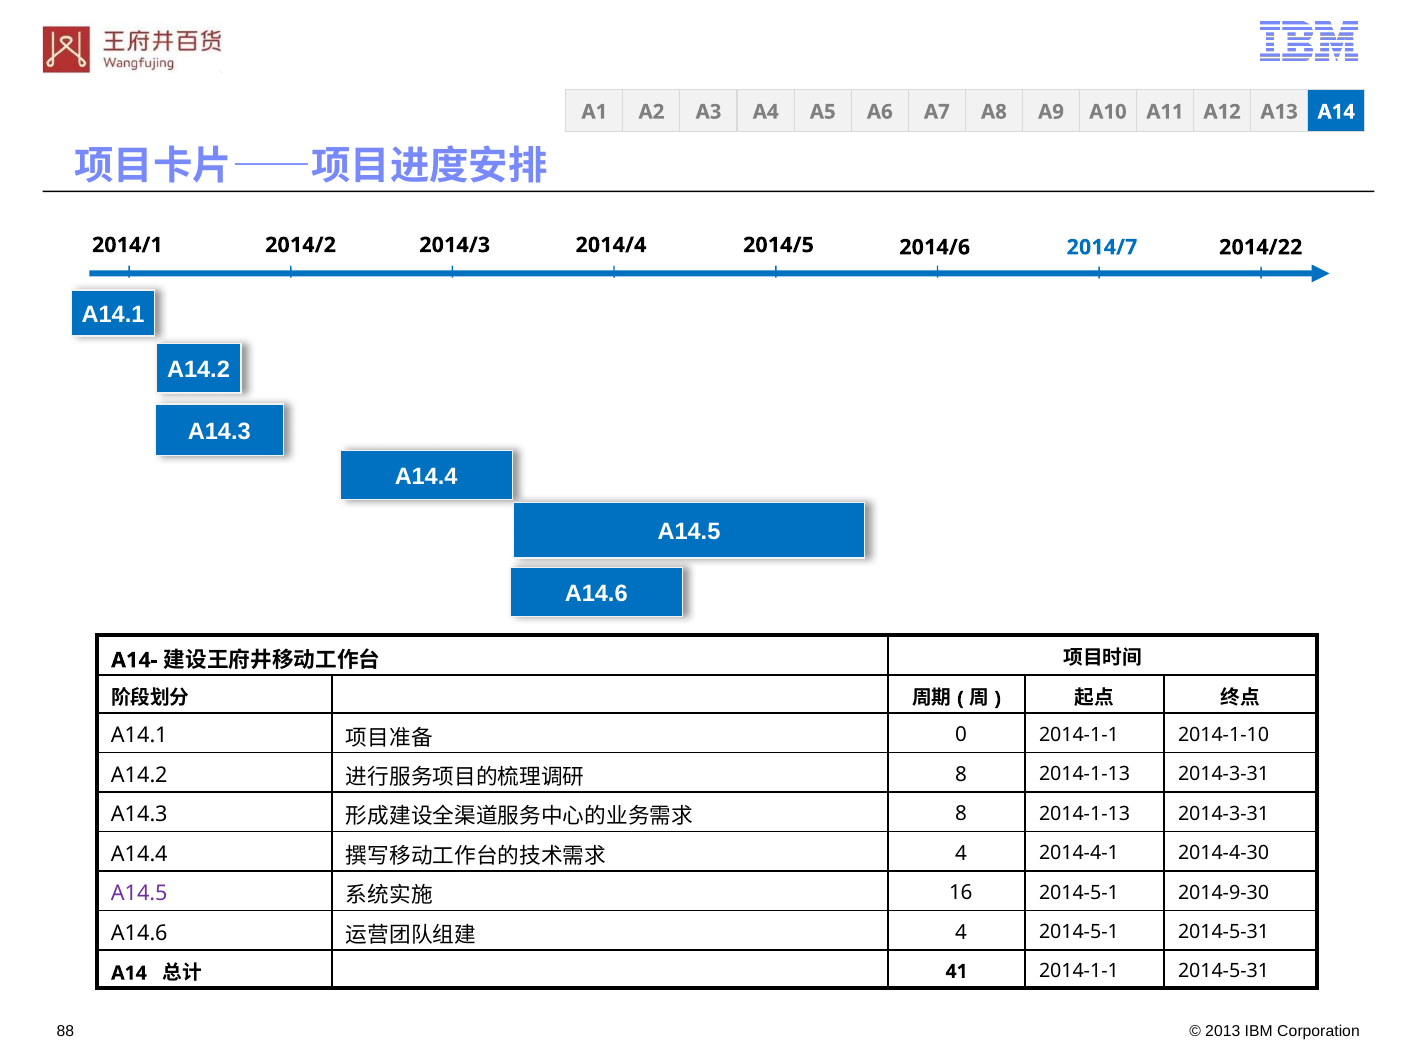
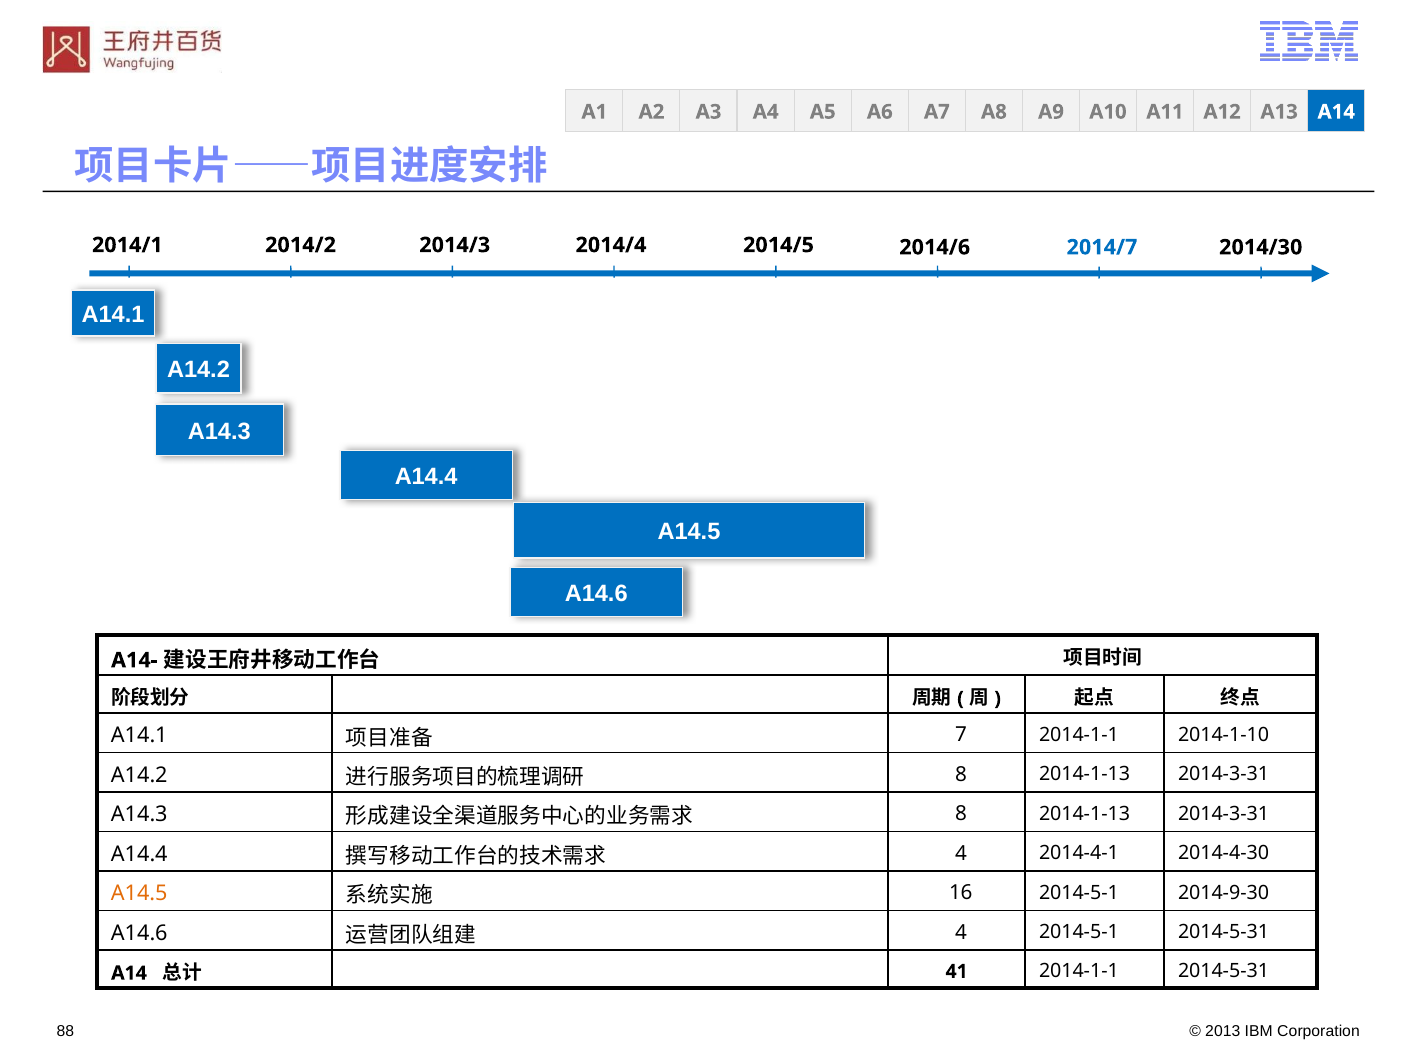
2014/22: 2014/22 -> 2014/30 (1261, 247)
0: 0 -> 7 (961, 735)
A14.5 colour: purple -> orange (139, 893)
